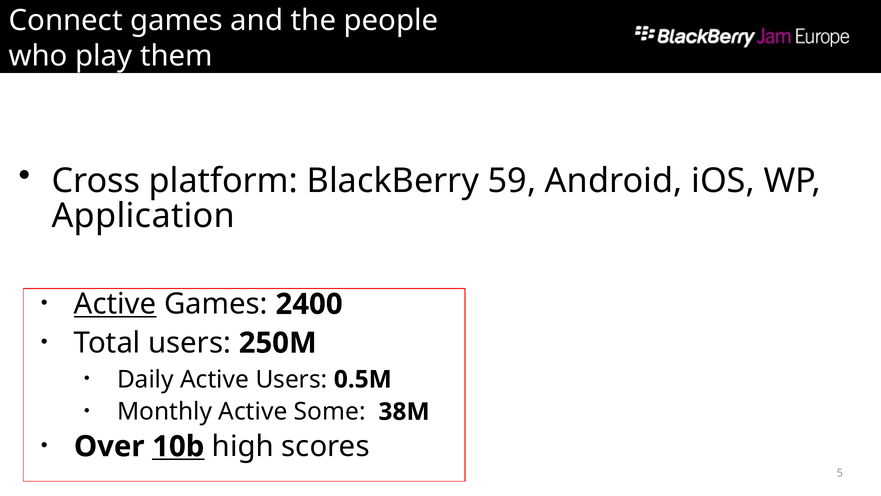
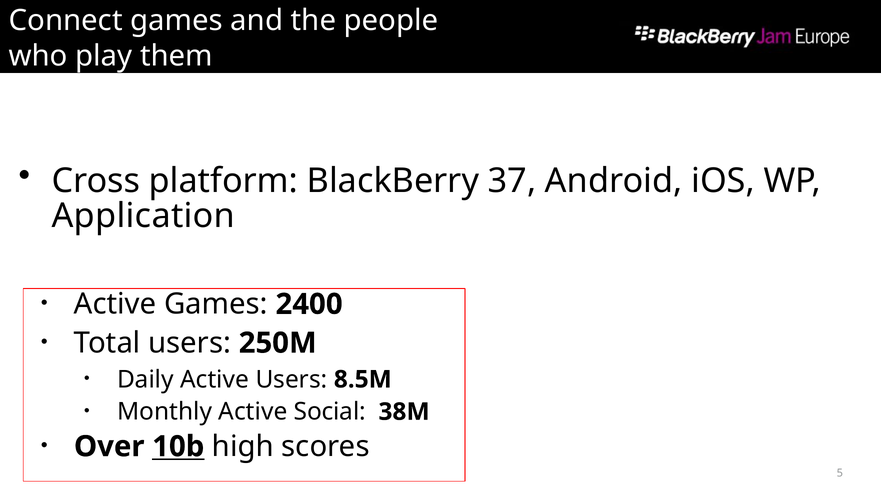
59: 59 -> 37 (512, 181)
Active underline: present -> none (115, 304)
0.5M: 0.5M -> 8.5M (363, 379)
Some: Some -> Social (330, 411)
